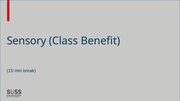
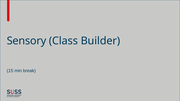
Benefit: Benefit -> Builder (100, 41)
